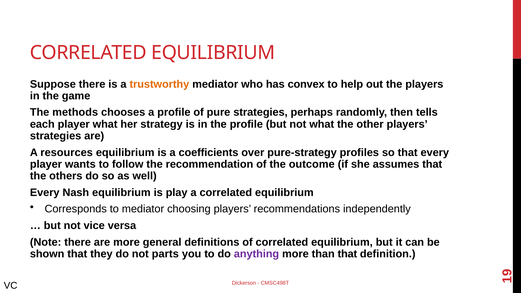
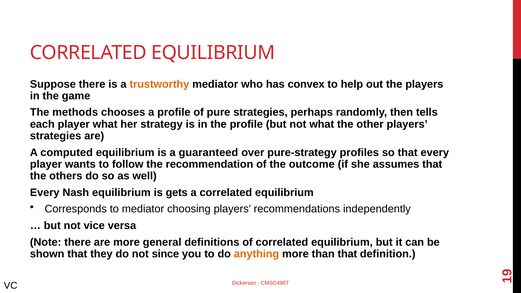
resources: resources -> computed (67, 152)
coefficients: coefficients -> guaranteed (208, 152)
play: play -> gets (177, 192)
parts: parts -> since (165, 254)
anything colour: purple -> orange (256, 254)
